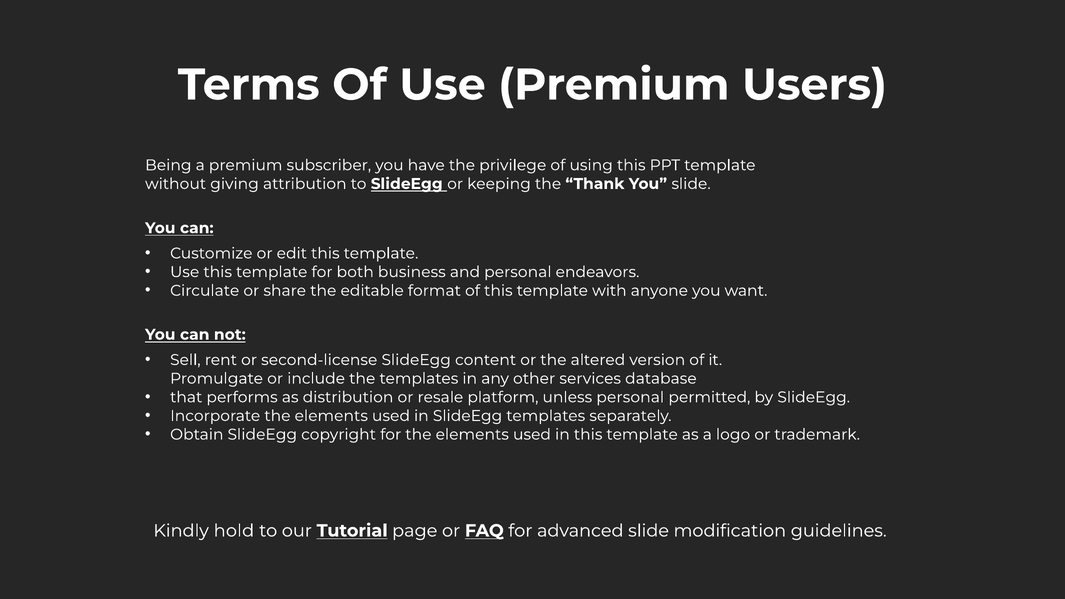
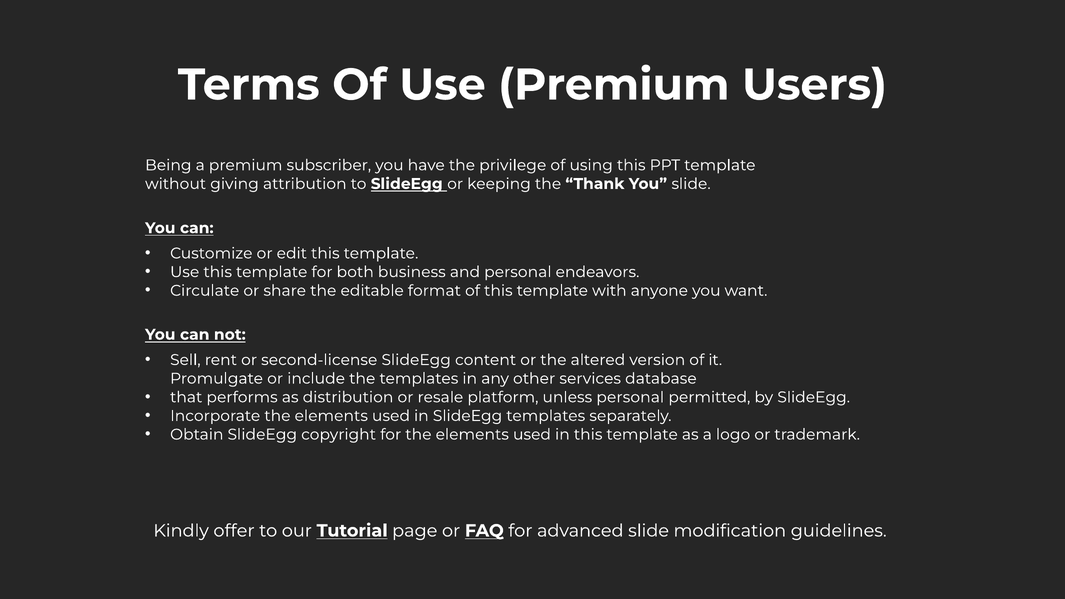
hold: hold -> offer (234, 531)
